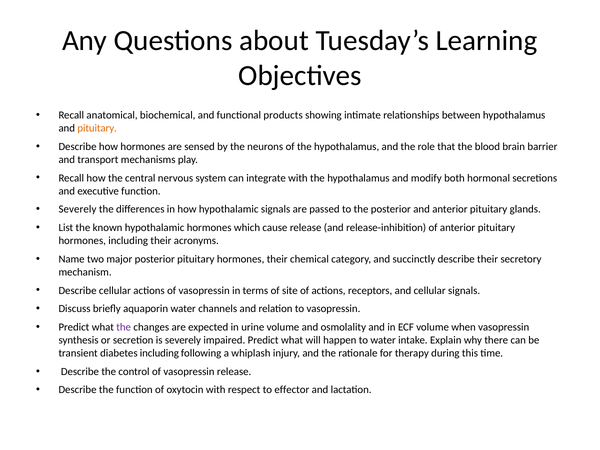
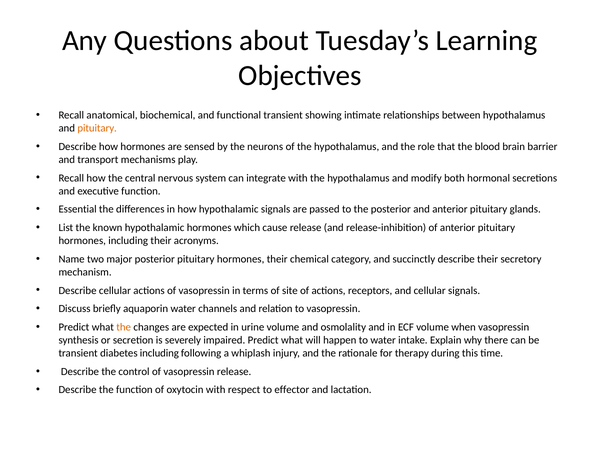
functional products: products -> transient (283, 115)
Severely: Severely -> Essential (78, 209)
the colour: purple -> orange (124, 327)
